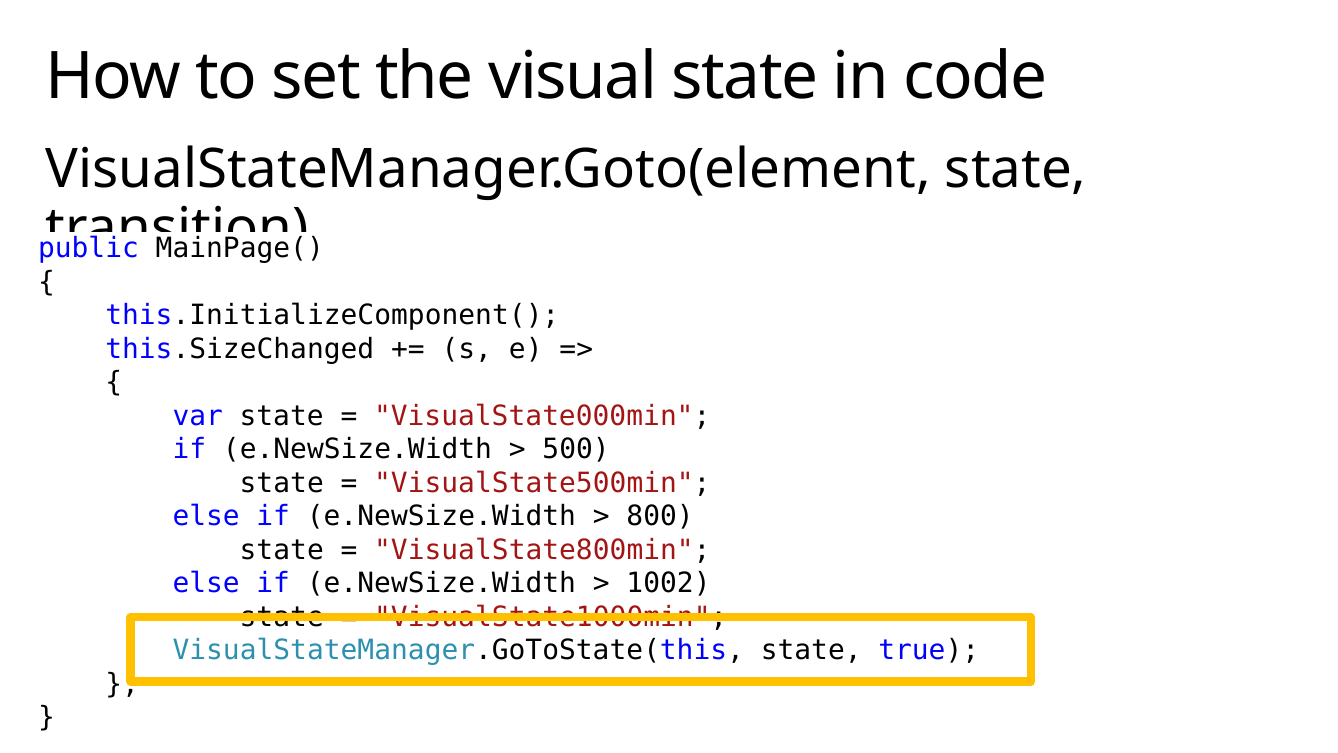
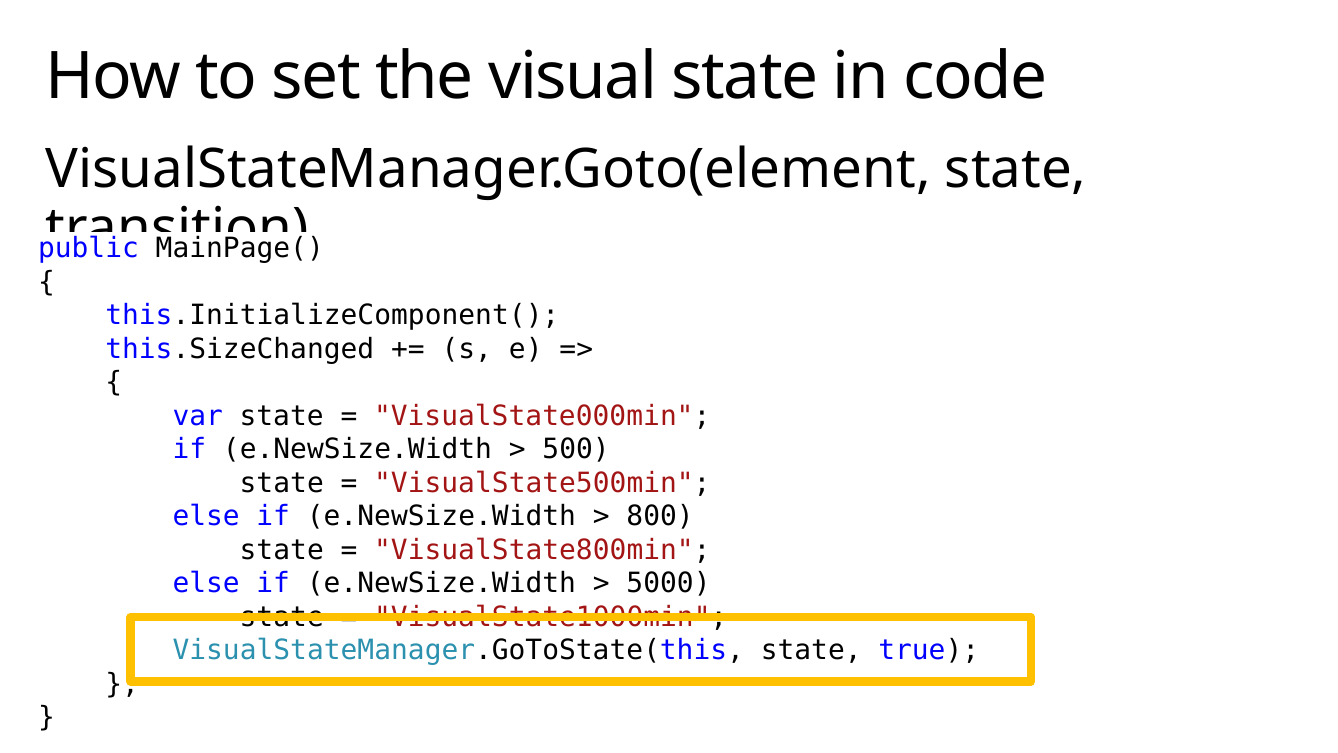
1002: 1002 -> 5000 (669, 583)
